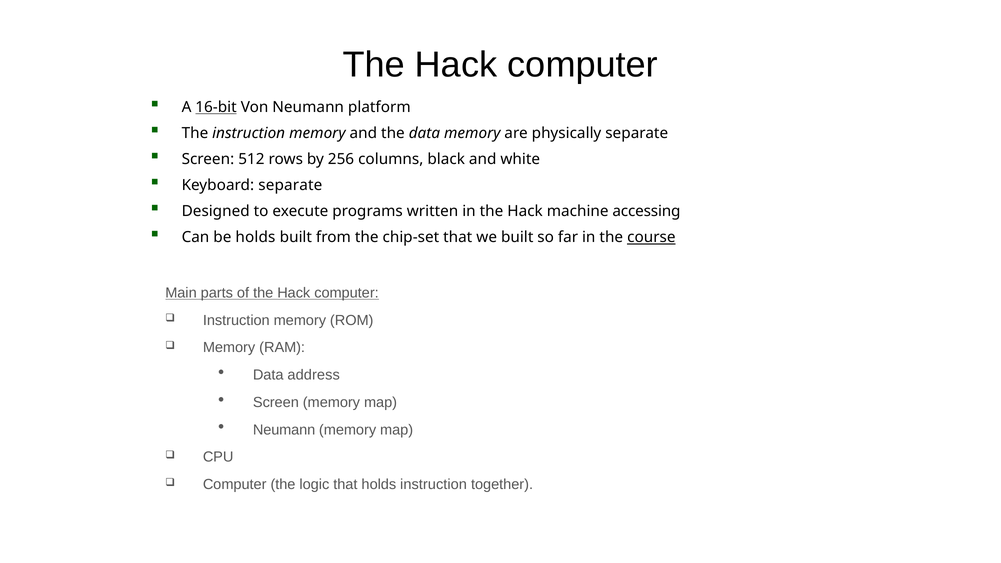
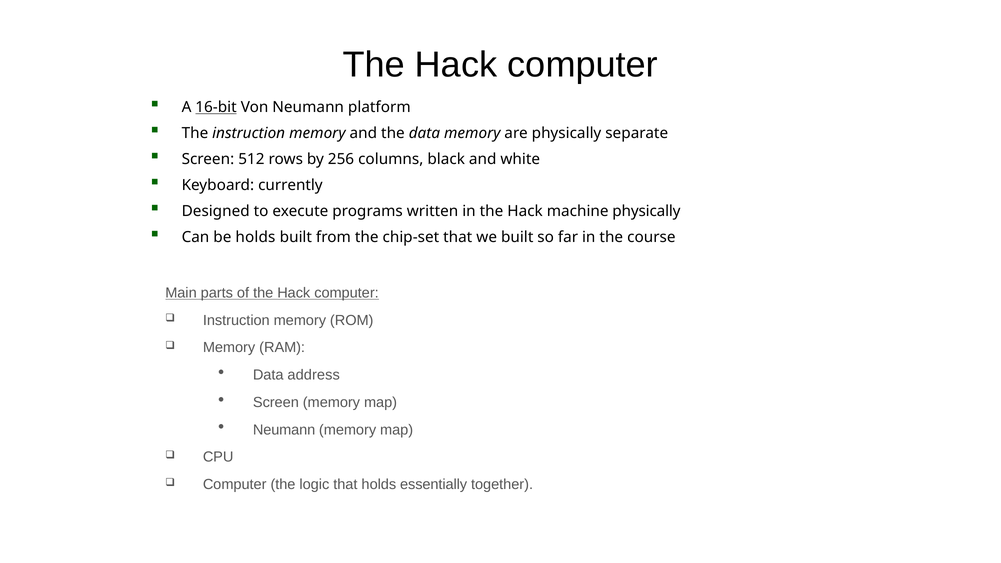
Keyboard separate: separate -> currently (290, 185)
machine accessing: accessing -> physically (646, 211)
course underline: present -> none (651, 237)
holds instruction: instruction -> essentially (434, 485)
